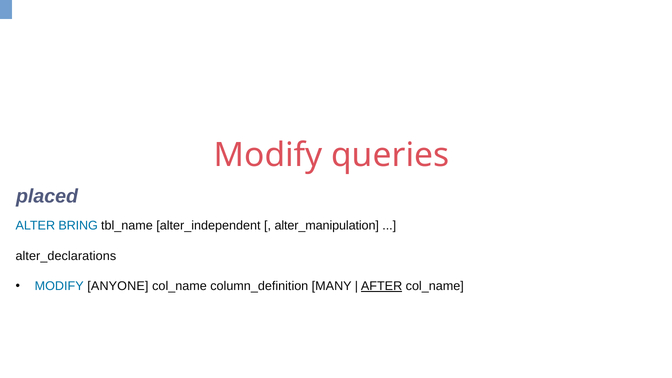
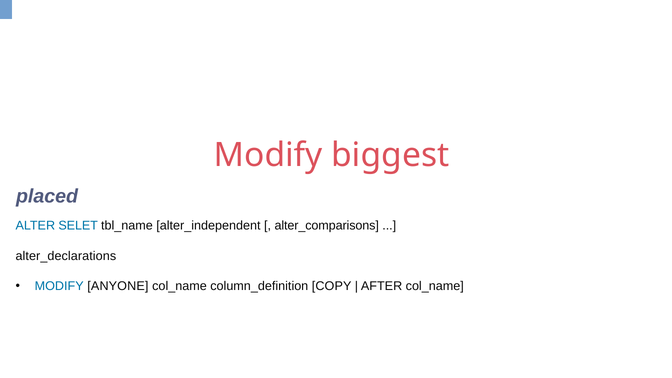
queries: queries -> biggest (390, 155)
BRING: BRING -> SELET (78, 226)
alter_manipulation: alter_manipulation -> alter_comparisons (327, 226)
MANY: MANY -> COPY (332, 286)
AFTER underline: present -> none (382, 286)
